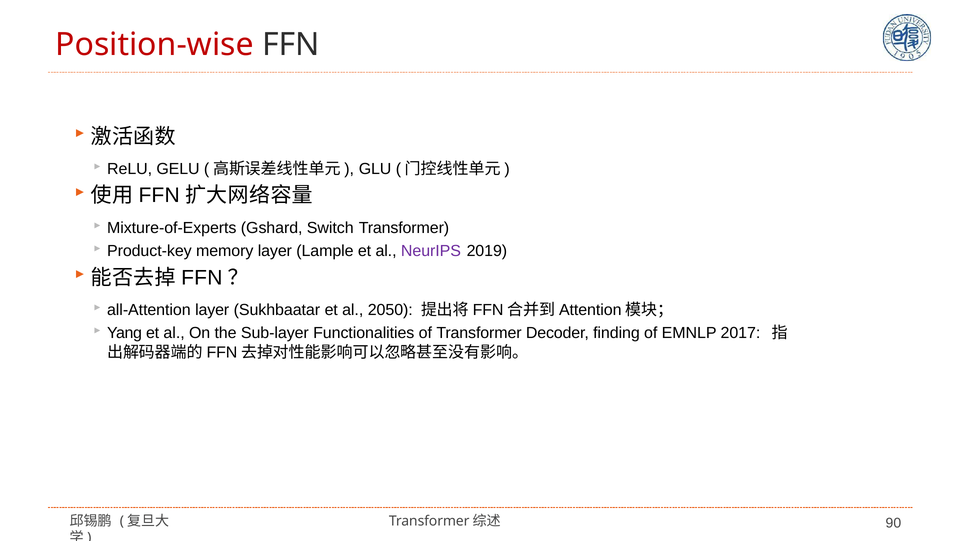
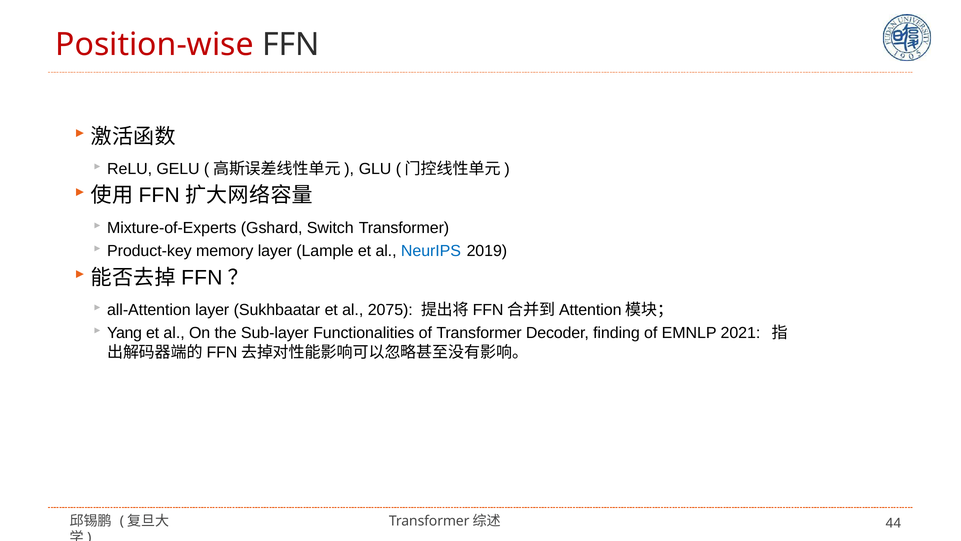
NeurIPS colour: purple -> blue (431, 251)
2050: 2050 -> 2075 (390, 310)
2017: 2017 -> 2021 (740, 333)
90: 90 -> 44 (893, 523)
